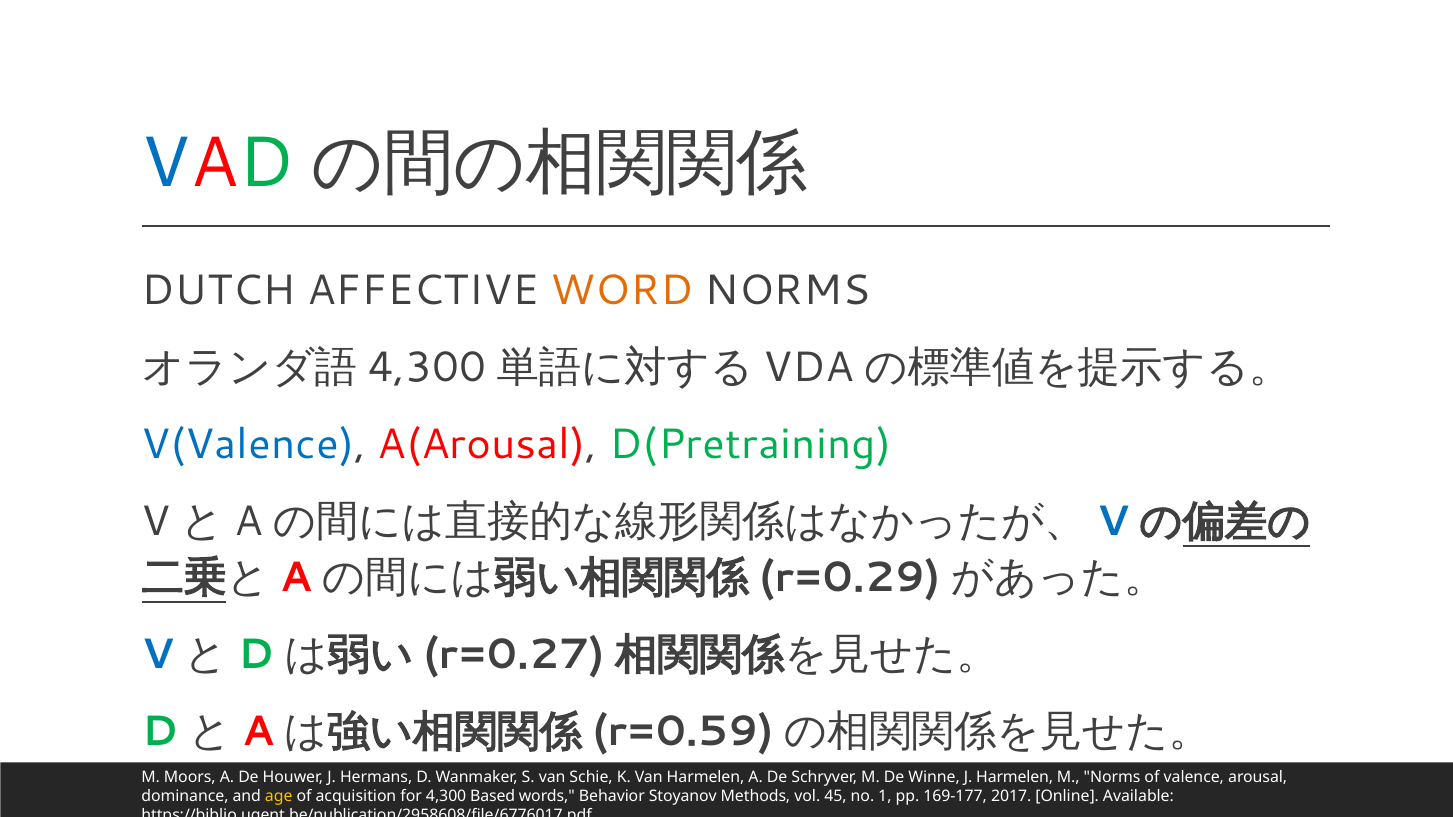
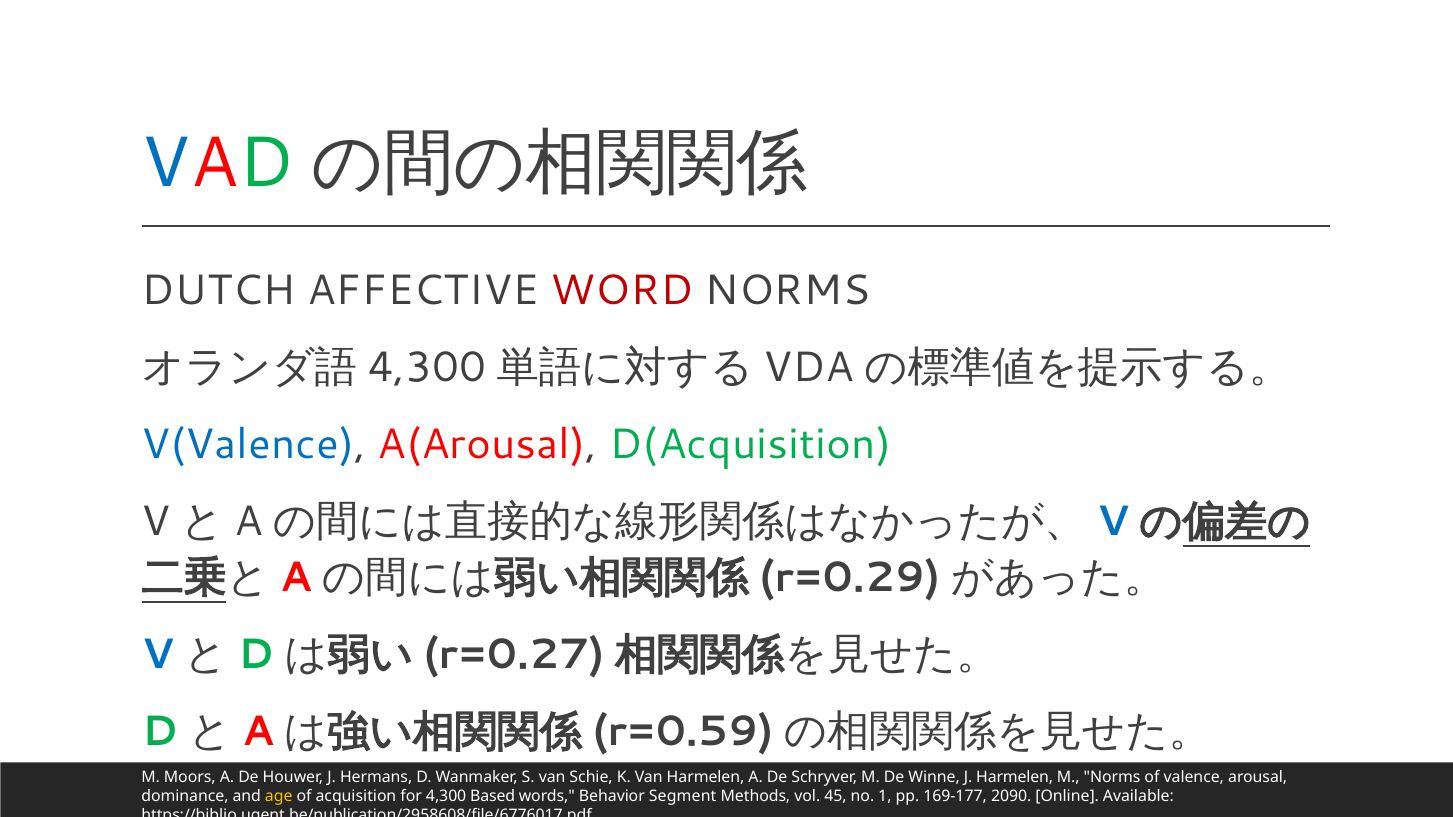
WORD colour: orange -> red (622, 290)
D(Pretraining: D(Pretraining -> D(Acquisition (750, 444)
Stoyanov: Stoyanov -> Segment (683, 796)
2017: 2017 -> 2090 (1011, 796)
